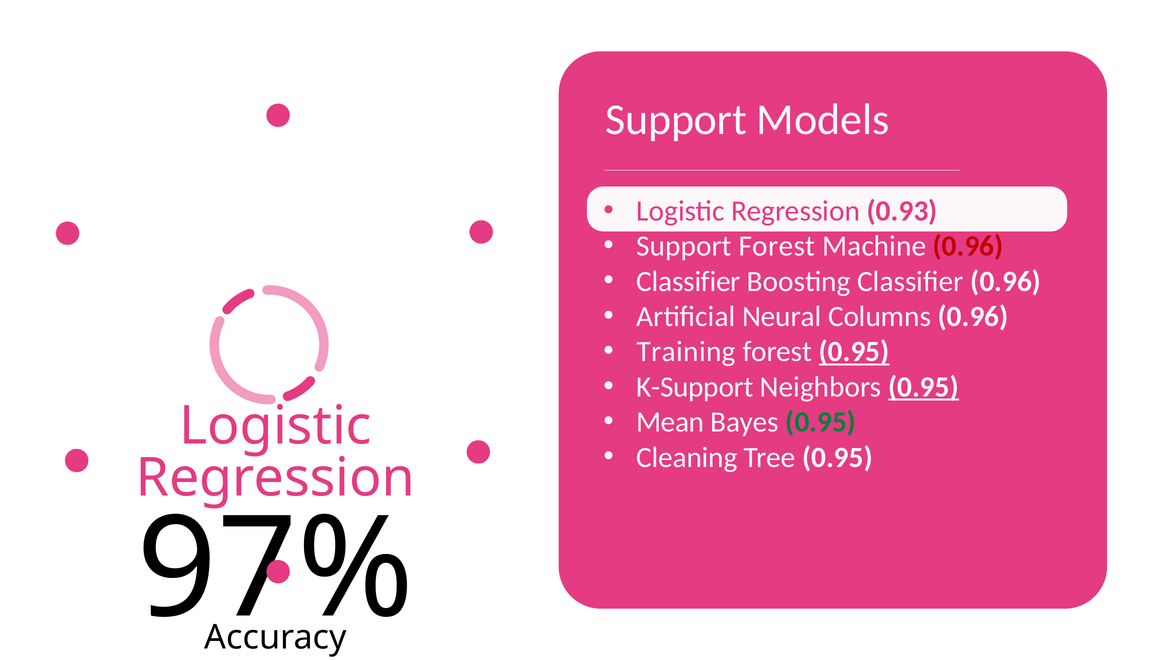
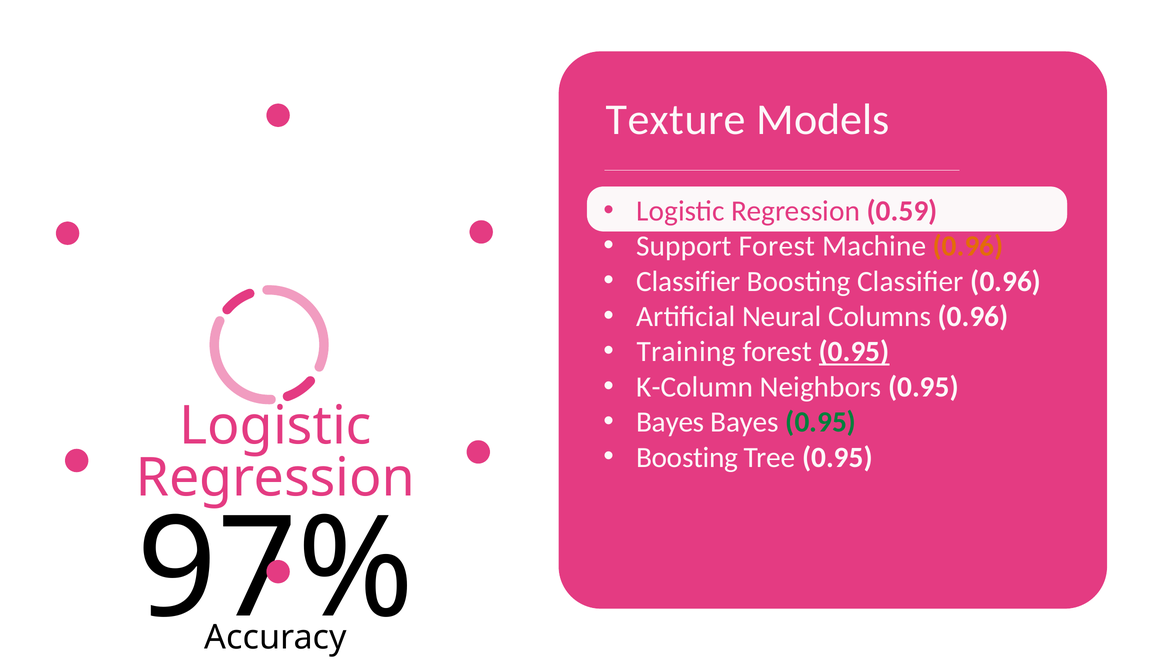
Support: Support -> Texture (676, 120)
0.93: 0.93 -> 0.59 (902, 211)
0.96 colour: red -> orange (968, 246)
K-Support: K-Support -> K-Column (695, 387)
0.95 underline: present -> none (923, 387)
Mean: Mean -> Bayes (670, 422)
Cleaning: Cleaning -> Boosting (687, 458)
